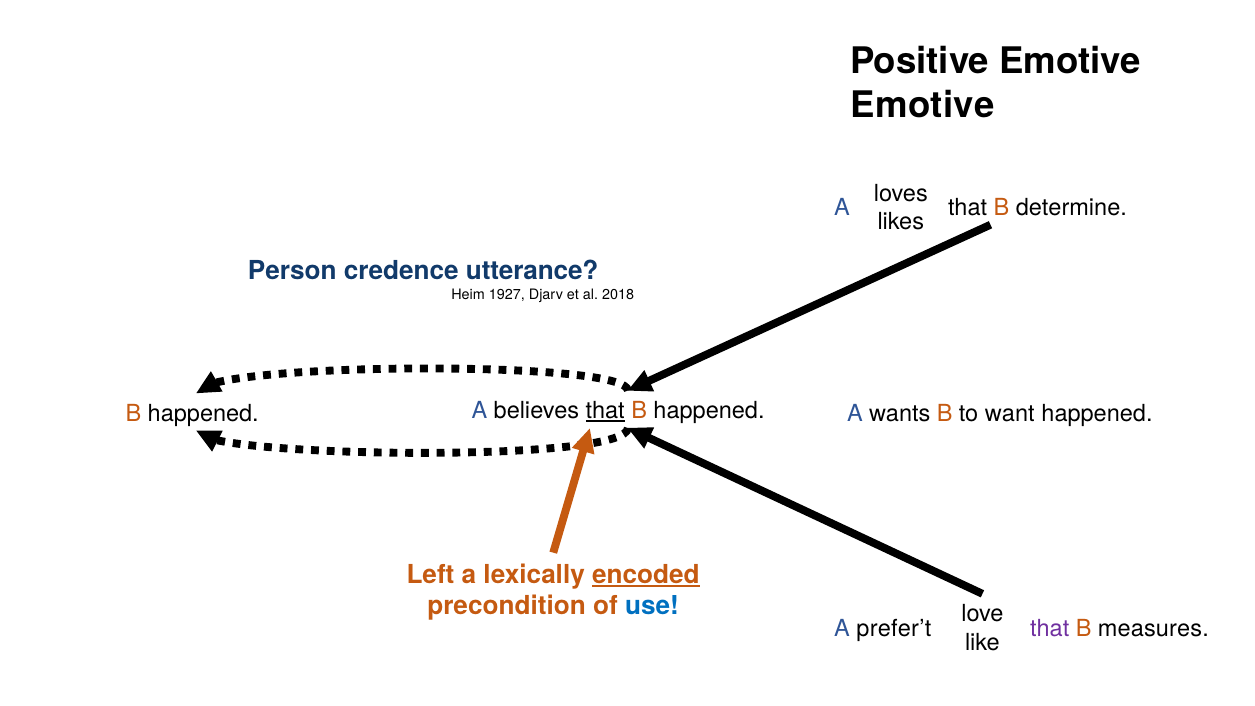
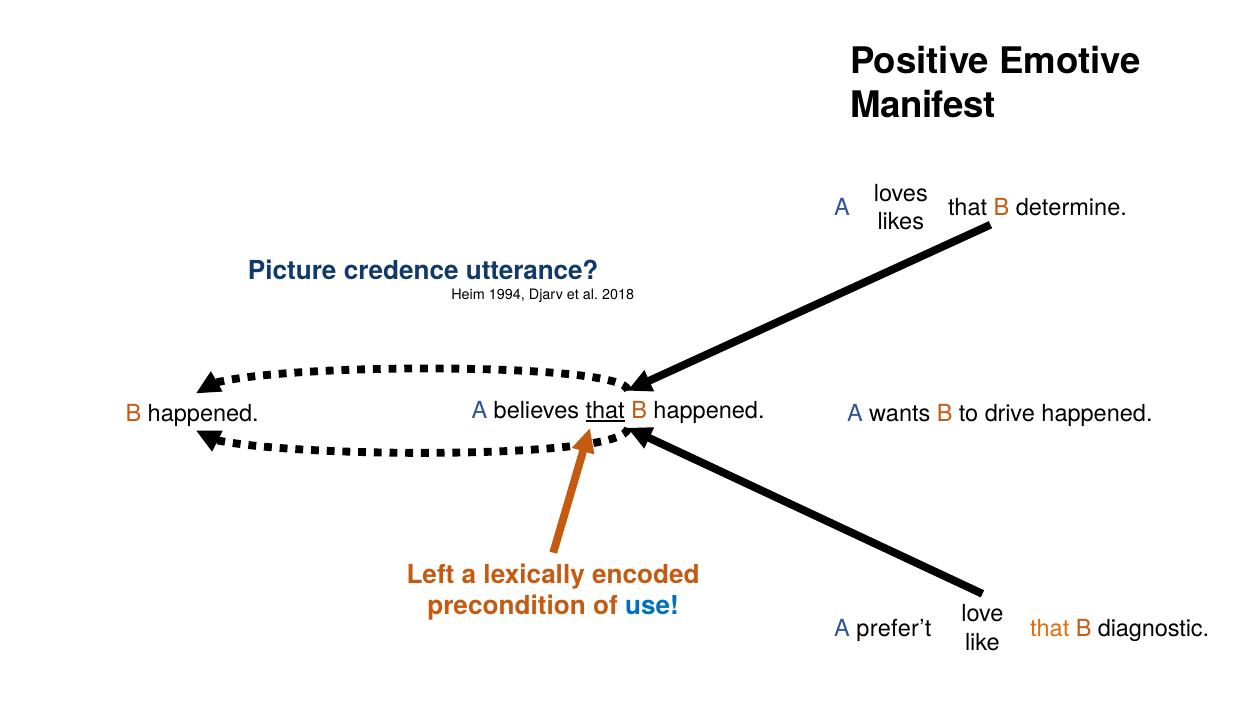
Emotive: Emotive -> Manifest (923, 105)
Person: Person -> Picture (292, 271)
1927: 1927 -> 1994 (507, 295)
want: want -> drive (1010, 413)
encoded underline: present -> none (646, 575)
that colour: purple -> orange (1050, 628)
measures: measures -> diagnostic (1153, 628)
